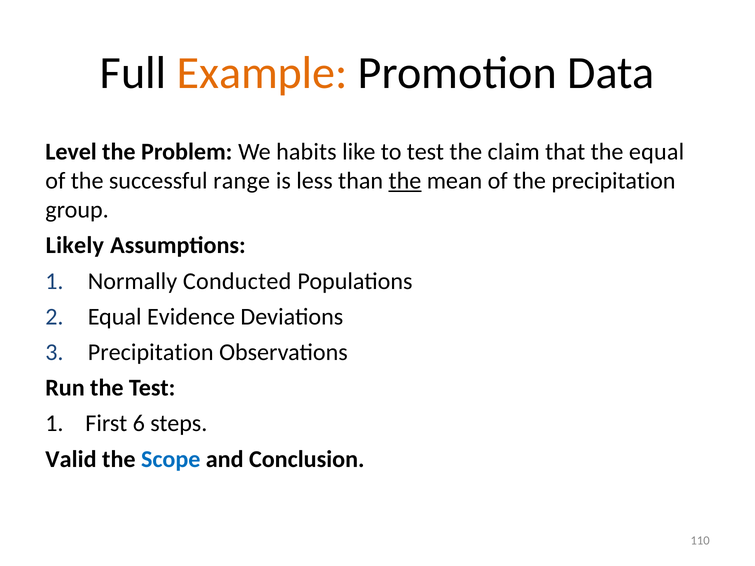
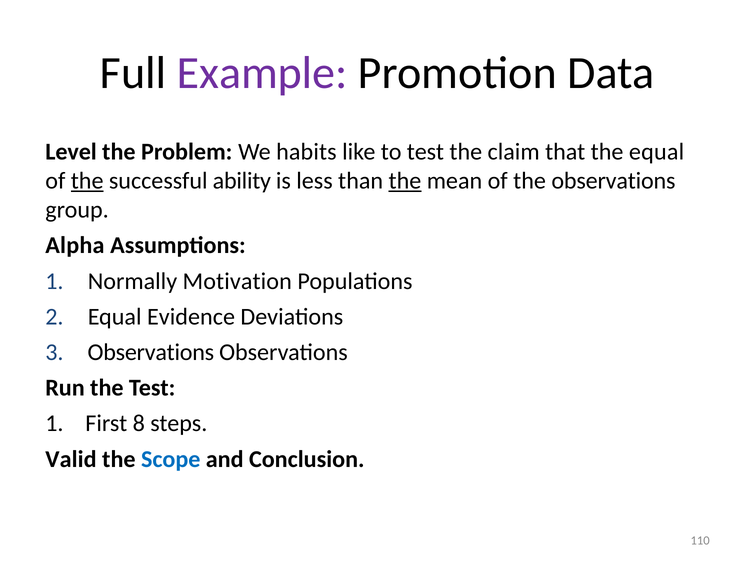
Example colour: orange -> purple (262, 73)
the underline: none -> present (87, 181)
range: range -> ability (242, 181)
the precipitation: precipitation -> observations (613, 181)
Likely: Likely -> Alpha (75, 246)
Conducted: Conducted -> Motivation (237, 281)
Precipitation: Precipitation -> Observations (151, 352)
6: 6 -> 8 (139, 424)
